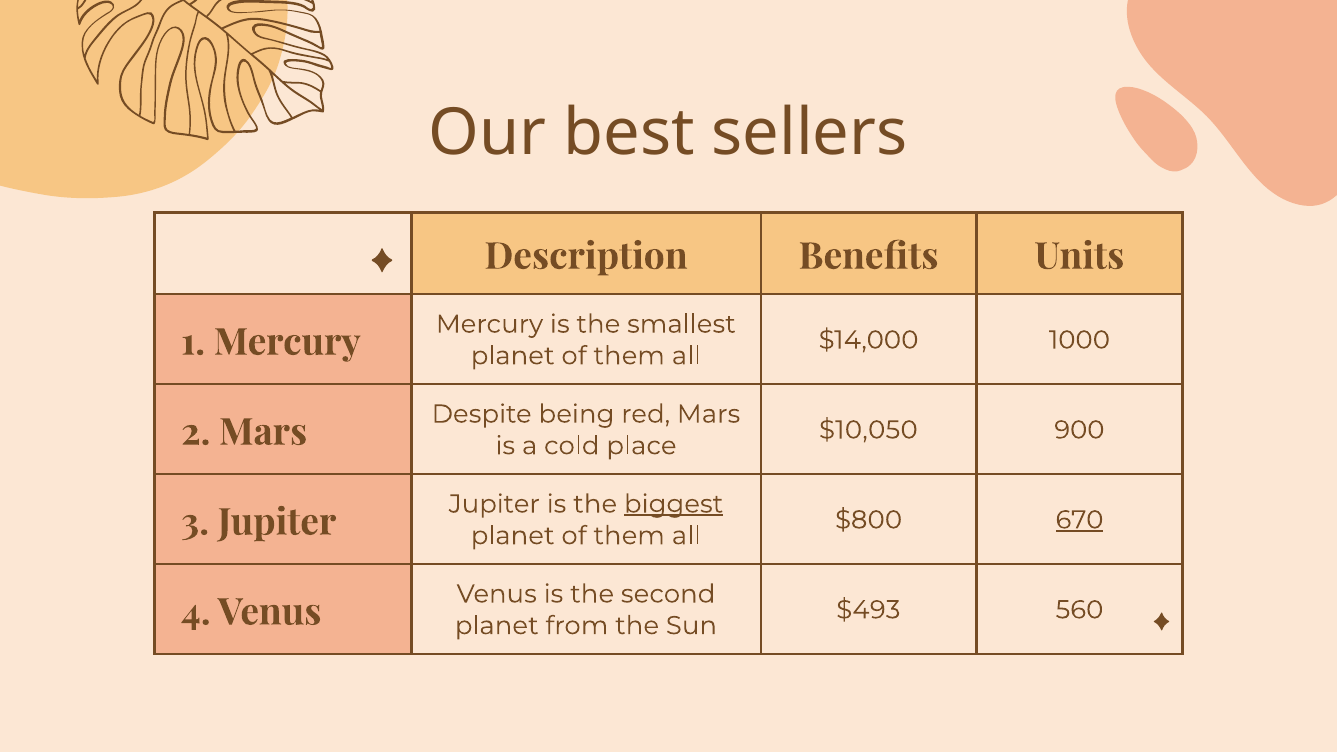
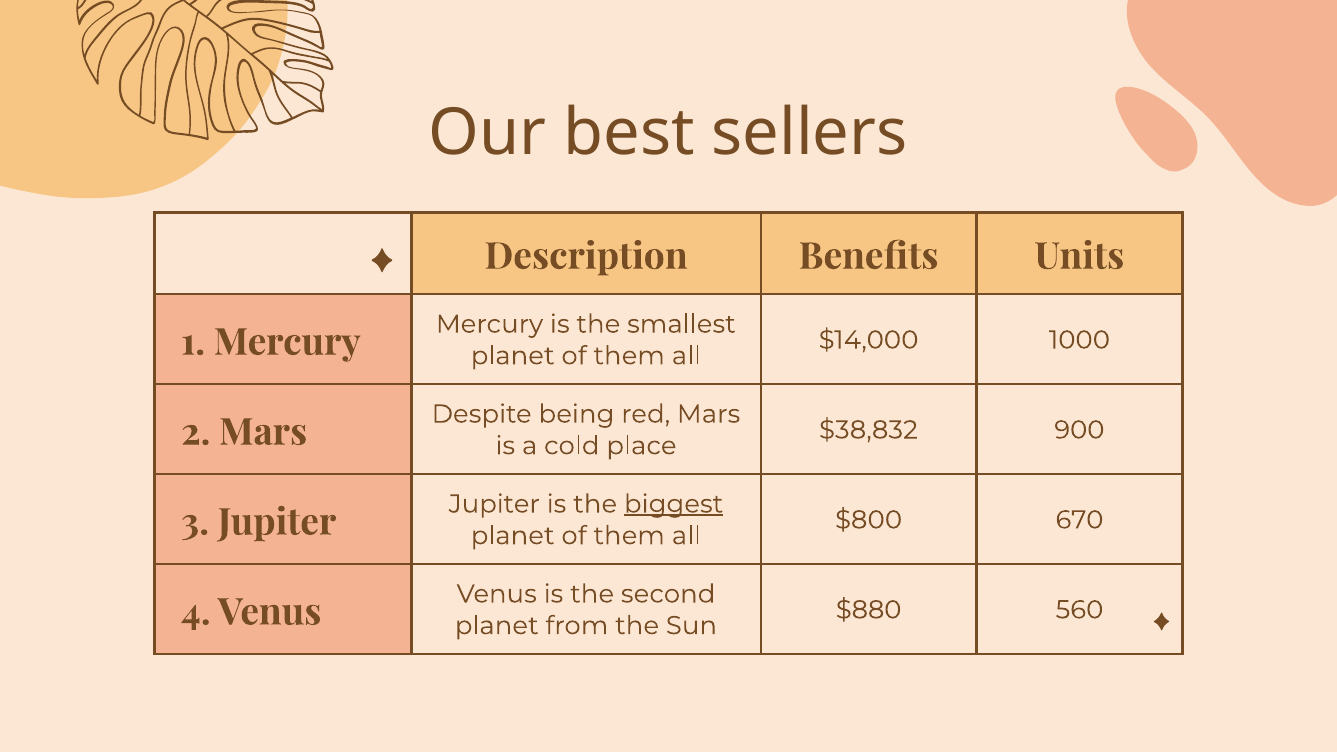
$10,050: $10,050 -> $38,832 (868, 430)
670 underline: present -> none (1079, 520)
$493: $493 -> $880 (869, 610)
